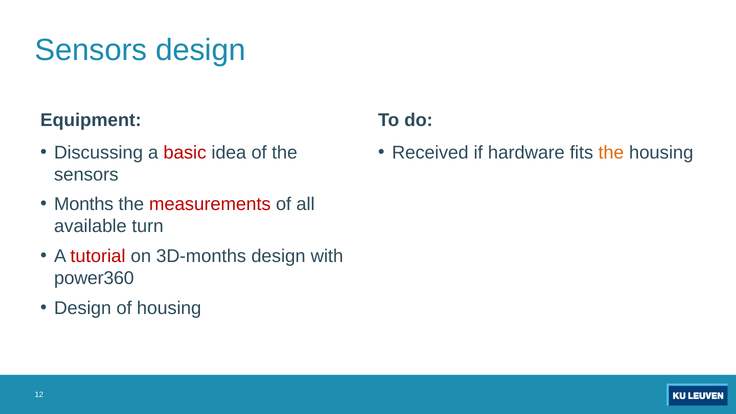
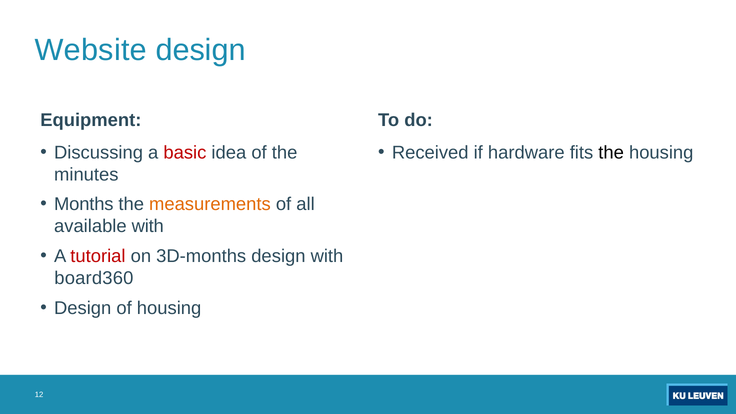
Sensors: Sensors -> Website (91, 50)
the colour: orange -> black (611, 153)
sensors: sensors -> minutes (86, 175)
measurements colour: red -> orange (210, 204)
available turn: turn -> with (148, 226)
power360: power360 -> board360 (94, 278)
